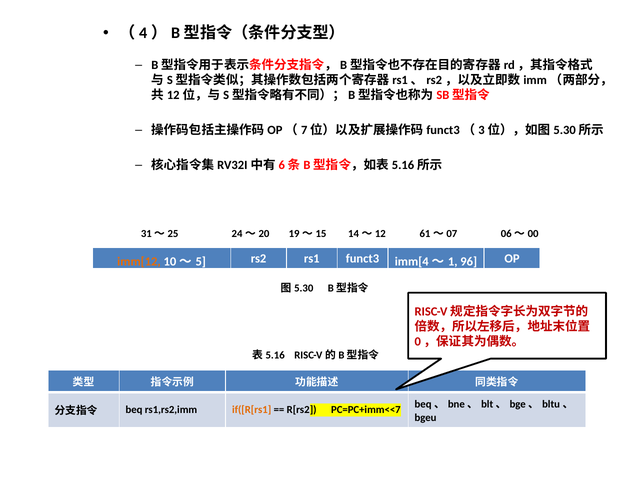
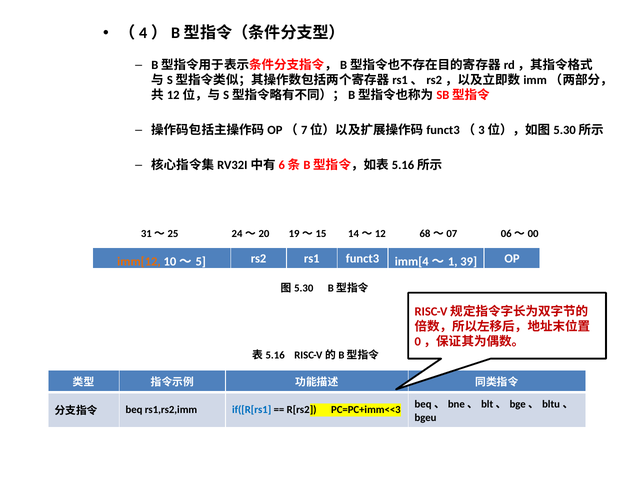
61: 61 -> 68 (425, 233)
96: 96 -> 39 (469, 261)
if([R[rs1 colour: orange -> blue (252, 410)
PC=PC+imm<<7: PC=PC+imm<<7 -> PC=PC+imm<<3 (366, 410)
